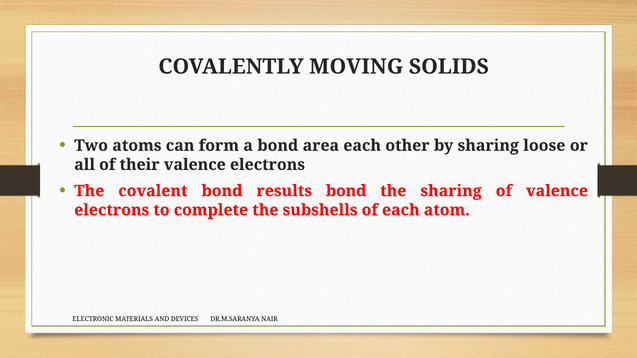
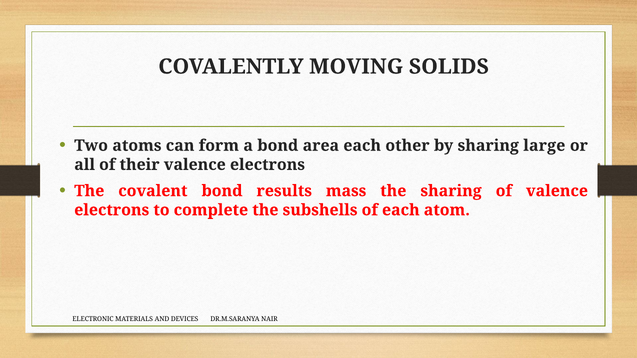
loose: loose -> large (544, 146)
results bond: bond -> mass (346, 191)
